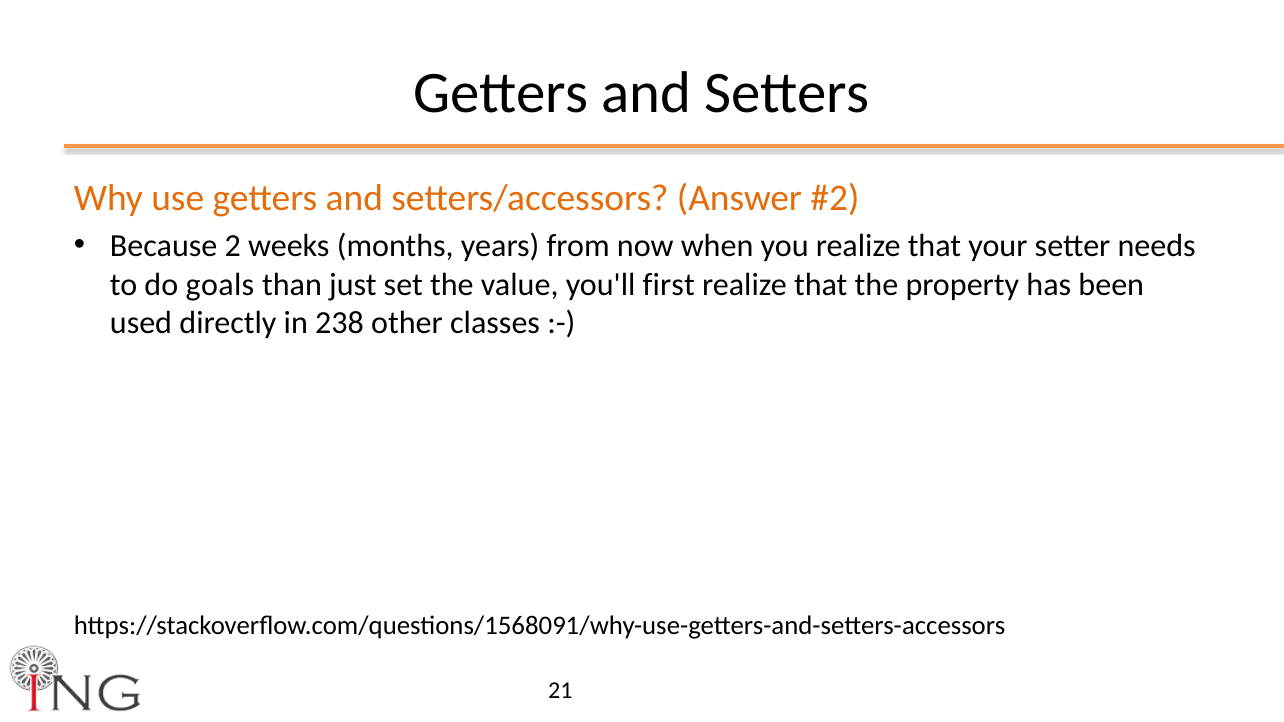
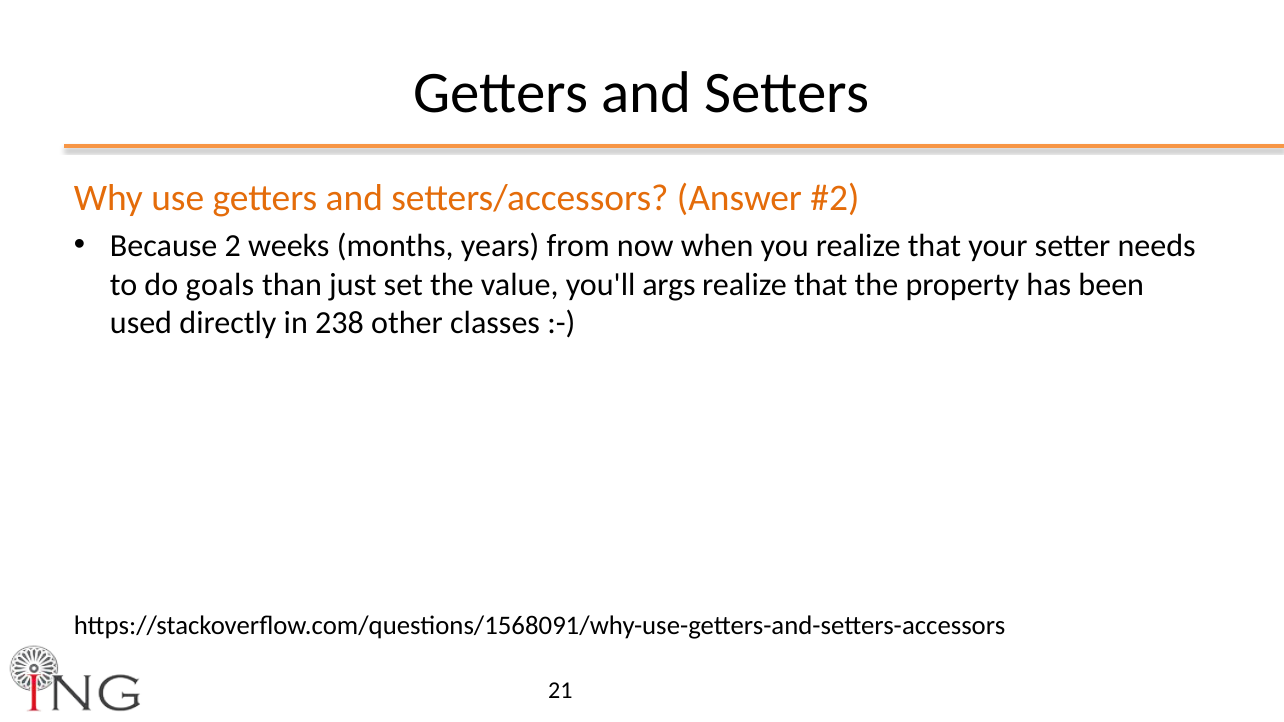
first: first -> args (669, 285)
